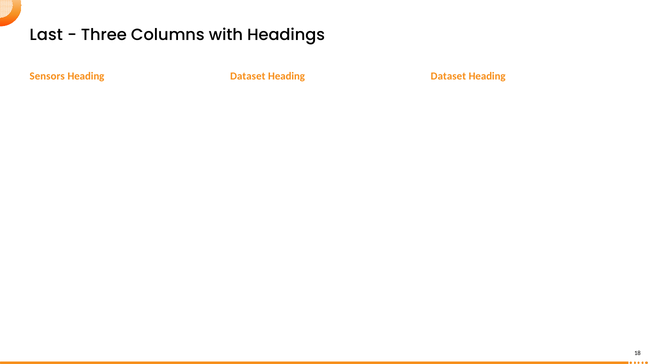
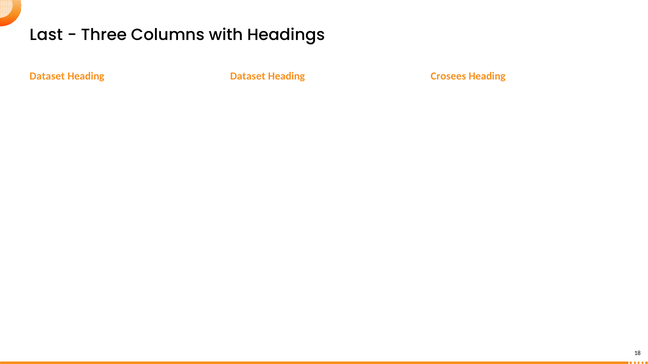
Sensors: Sensors -> Dataset (47, 76)
Dataset: Dataset -> Crosees (448, 76)
